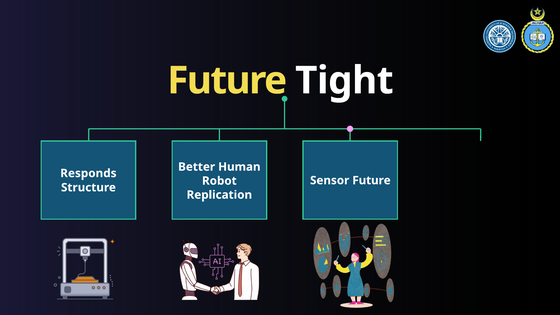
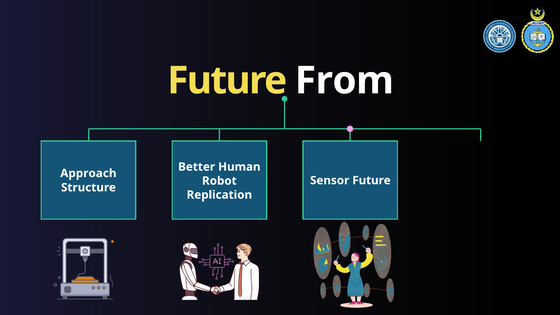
Tight: Tight -> From (344, 81)
Responds: Responds -> Approach (88, 173)
